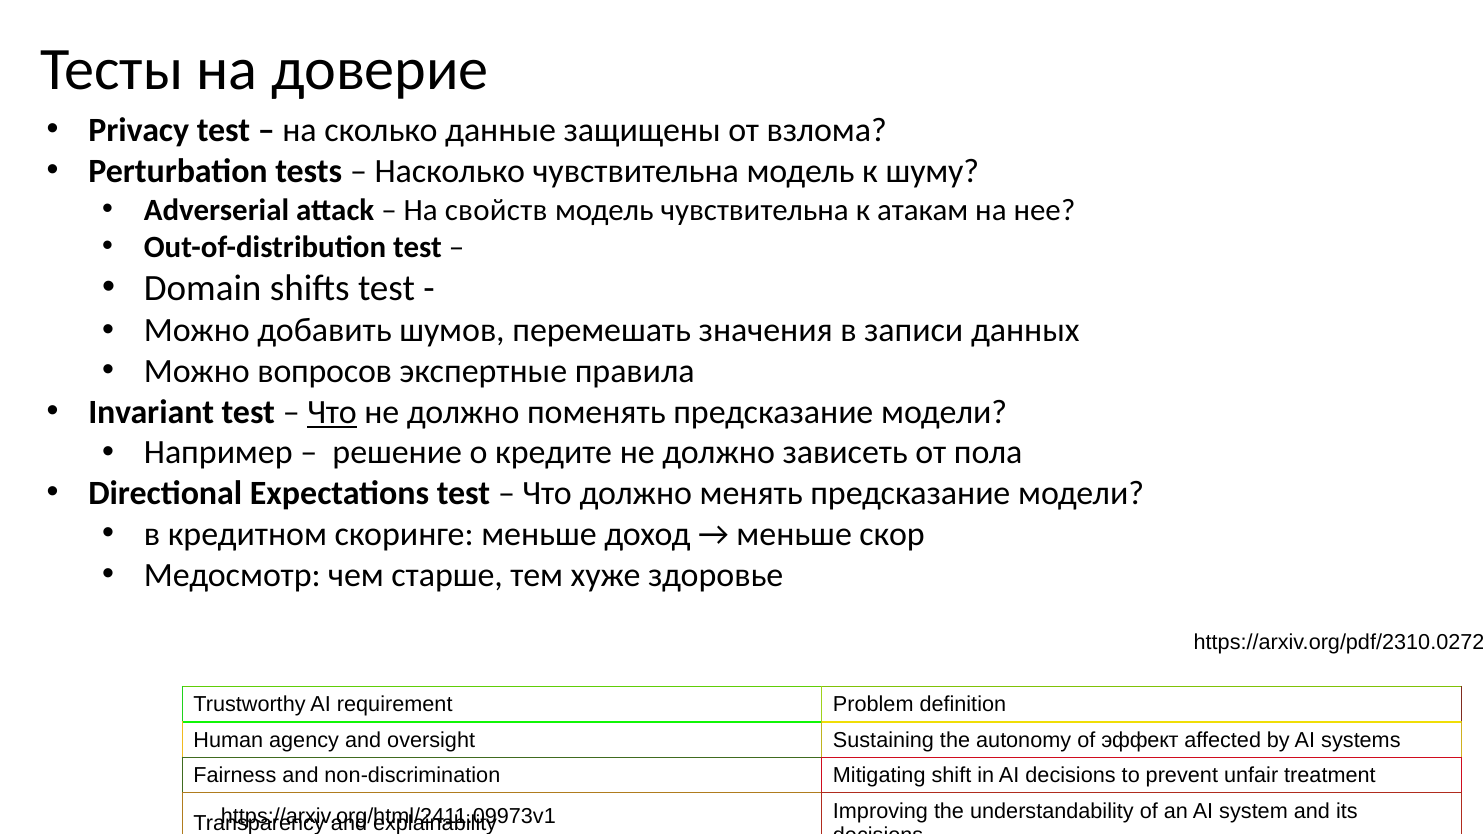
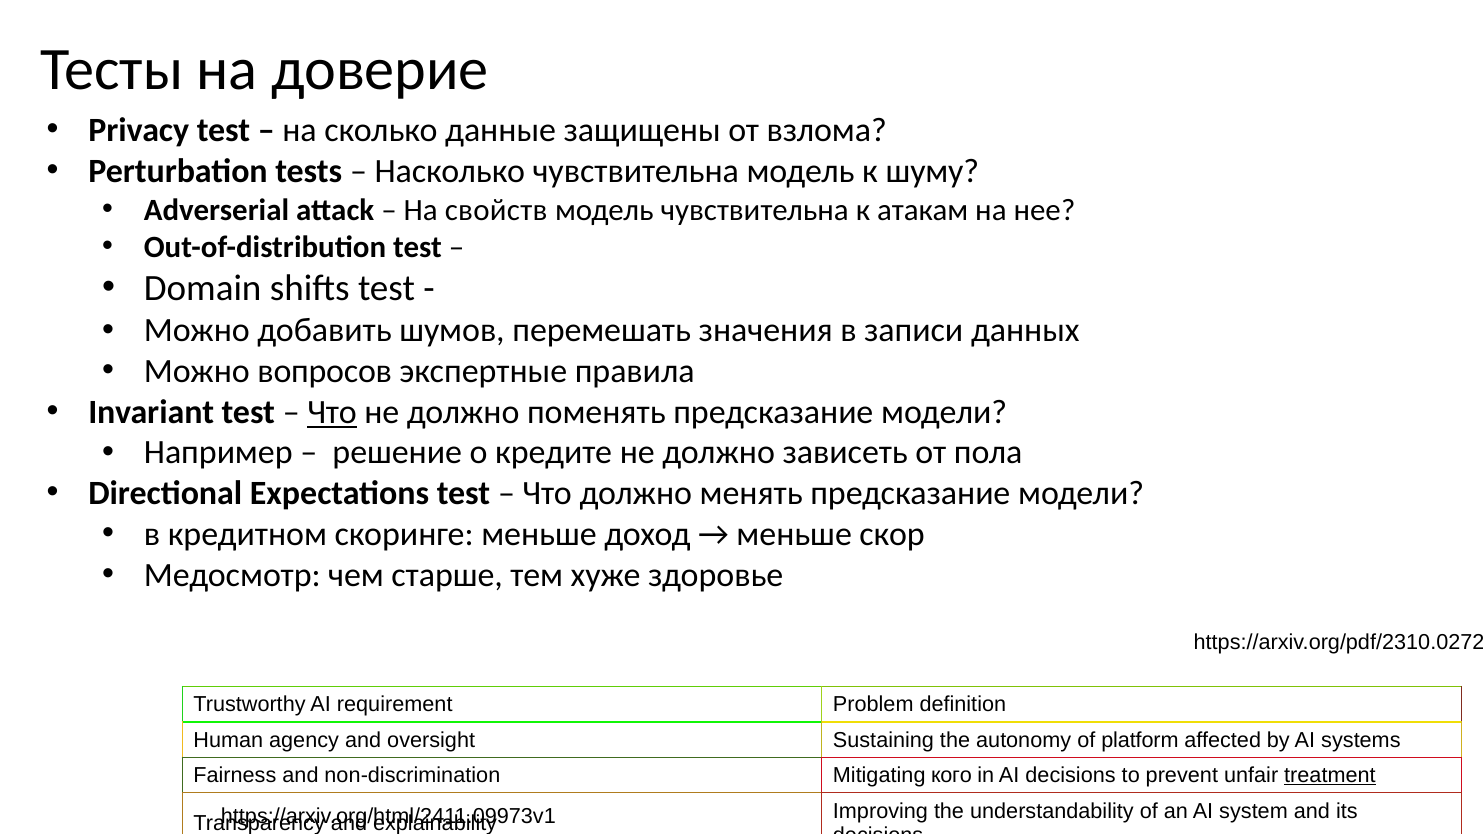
эффект: эффект -> platform (1140, 740)
shift: shift -> кого (952, 776)
treatment underline: none -> present (1330, 776)
